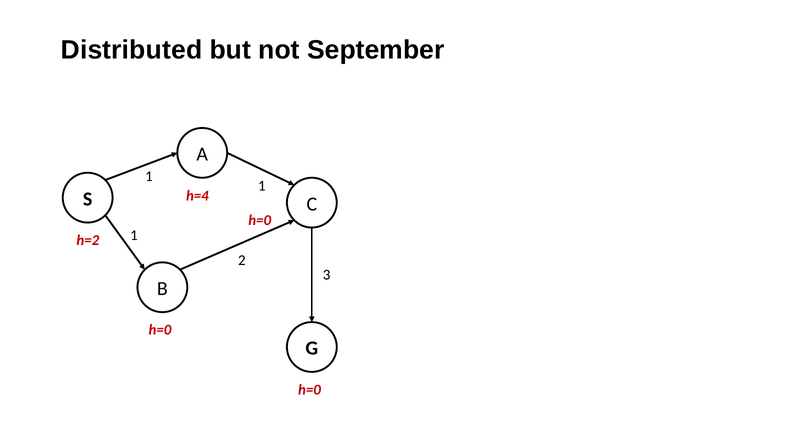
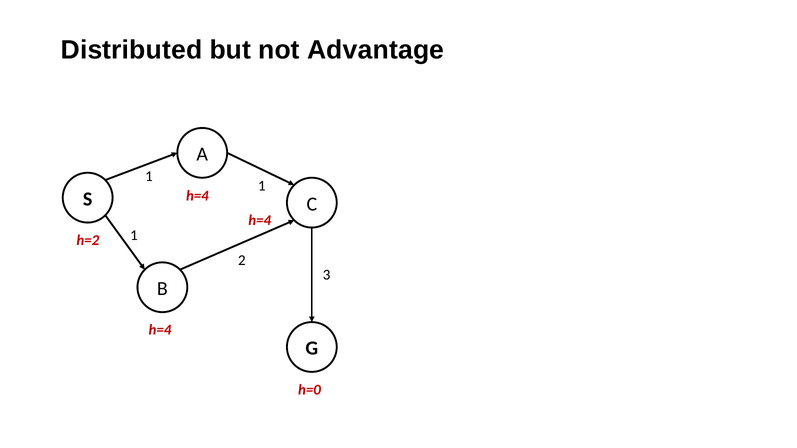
September: September -> Advantage (376, 50)
h=0: h=0 -> h=4 (260, 220)
h=0: h=0 -> h=4 (160, 330)
